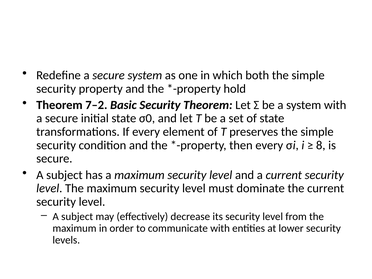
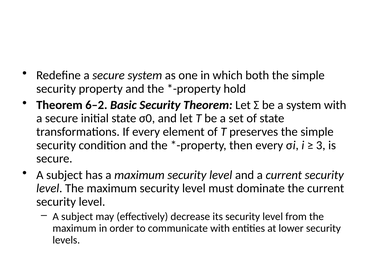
7–2: 7–2 -> 6–2 (96, 105)
8: 8 -> 3 (321, 145)
